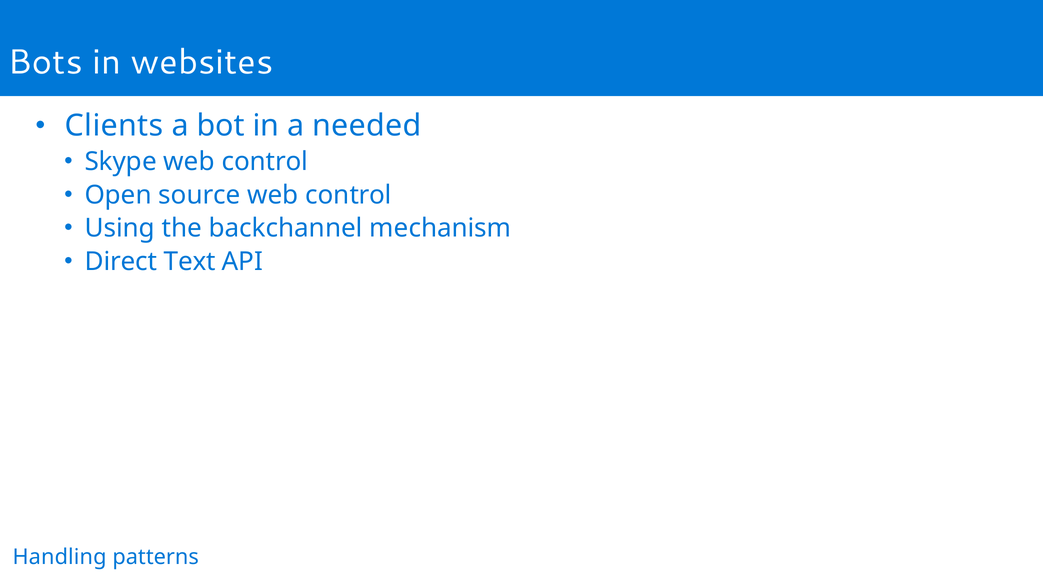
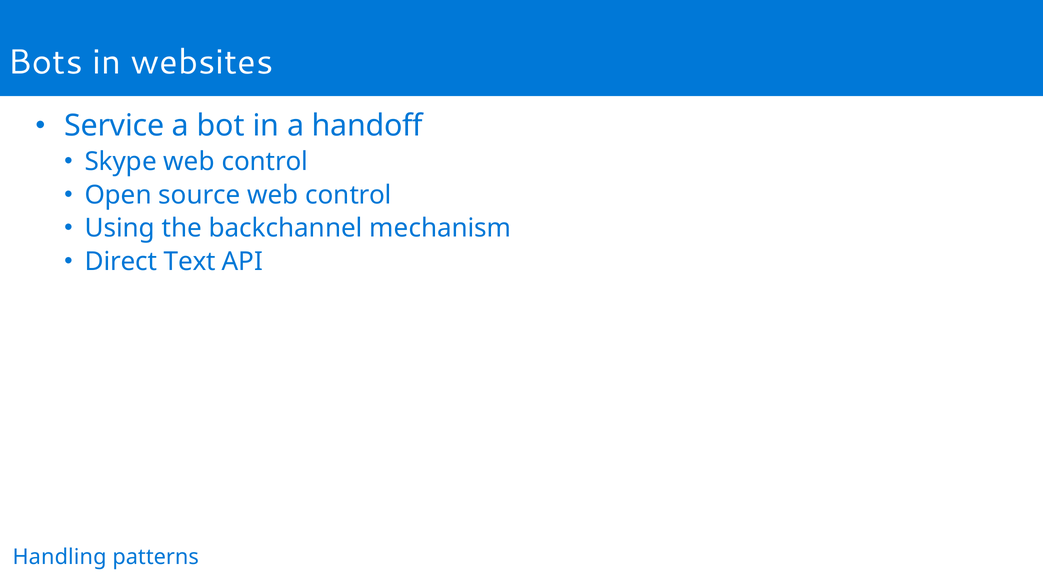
Clients: Clients -> Service (114, 126)
needed: needed -> handoff (367, 126)
